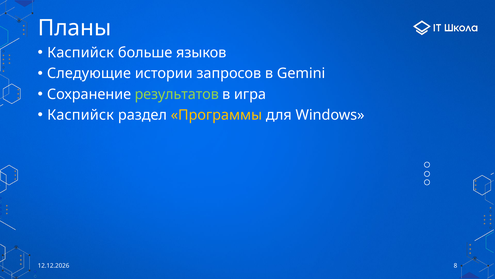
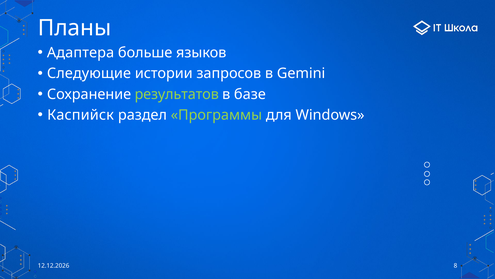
Каспийск: Каспийск -> Адаптера (81, 53)
игра: игра -> базе (250, 94)
Программы colour: yellow -> light green (216, 115)
